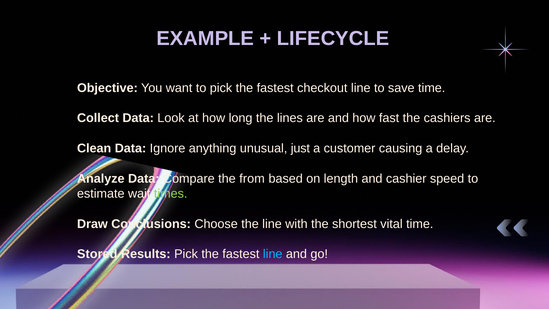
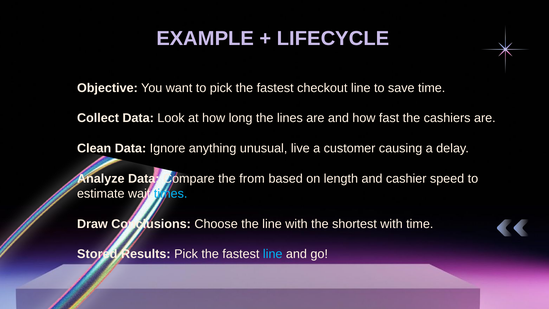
just: just -> live (300, 148)
times colour: light green -> light blue (171, 194)
shortest vital: vital -> with (391, 224)
